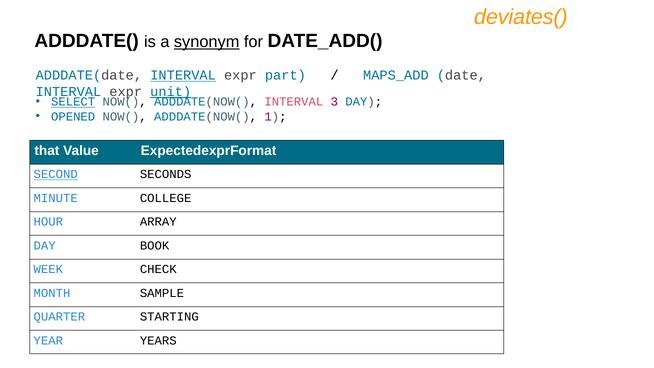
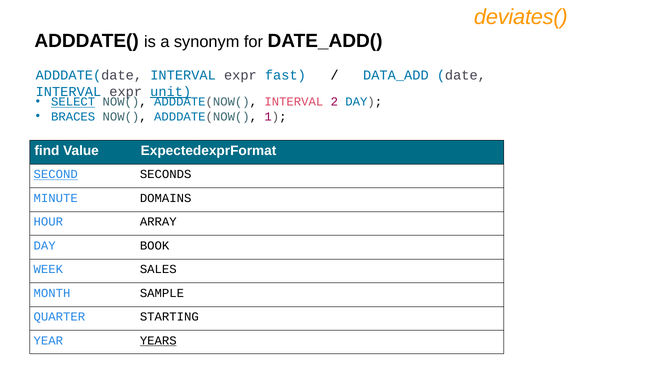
synonym underline: present -> none (207, 42)
INTERVAL underline: present -> none (183, 75)
part: part -> fast (285, 75)
MAPS_ADD: MAPS_ADD -> DATA_ADD (396, 75)
3: 3 -> 2 (334, 102)
OPENED: OPENED -> BRACES (73, 117)
that: that -> find (47, 151)
COLLEGE: COLLEGE -> DOMAINS (166, 198)
CHECK: CHECK -> SALES (158, 269)
YEARS underline: none -> present (158, 340)
